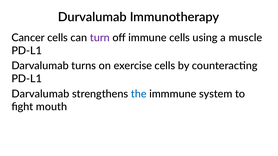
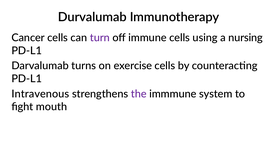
muscle: muscle -> nursing (246, 38)
Darvalumab: Darvalumab -> Intravenous (40, 94)
the colour: blue -> purple (139, 94)
